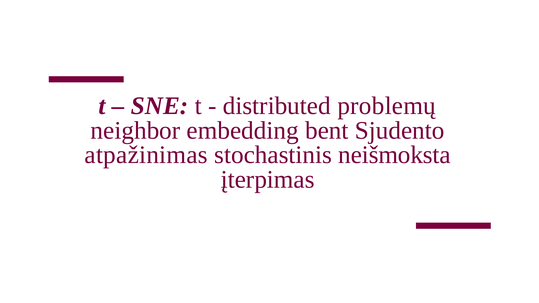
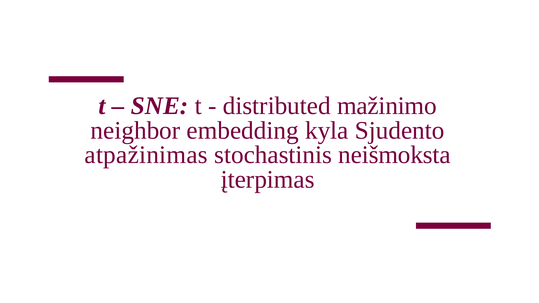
problemų: problemų -> mažinimo (387, 106)
bent: bent -> kyla (327, 130)
